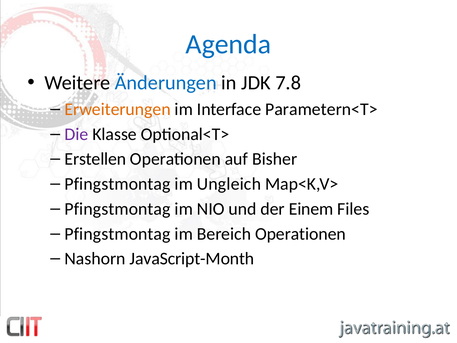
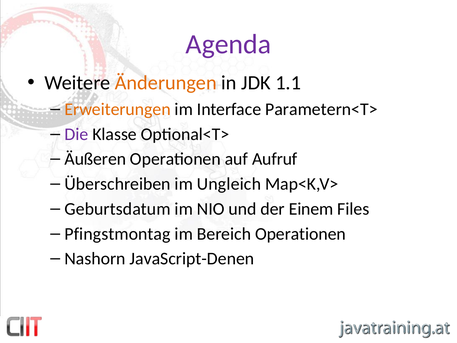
Agenda colour: blue -> purple (228, 44)
Änderungen colour: blue -> orange (166, 83)
7.8: 7.8 -> 1.1 (288, 83)
Erstellen: Erstellen -> Äußeren (95, 159)
Bisher: Bisher -> Aufruf (275, 159)
Pfingstmontag: Pfingstmontag -> Überschreiben (118, 184)
Pfingstmontag: Pfingstmontag -> Geburtsdatum (118, 209)
JavaScript-Month: JavaScript-Month -> JavaScript-Denen (192, 259)
